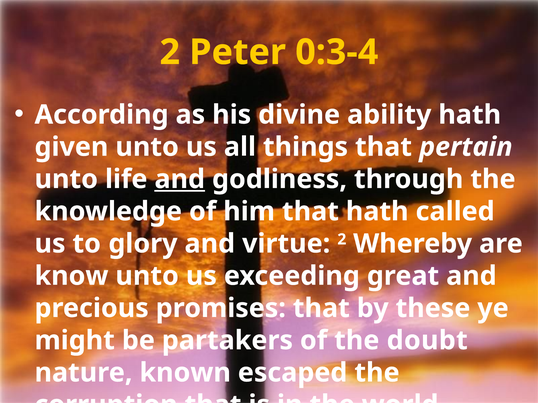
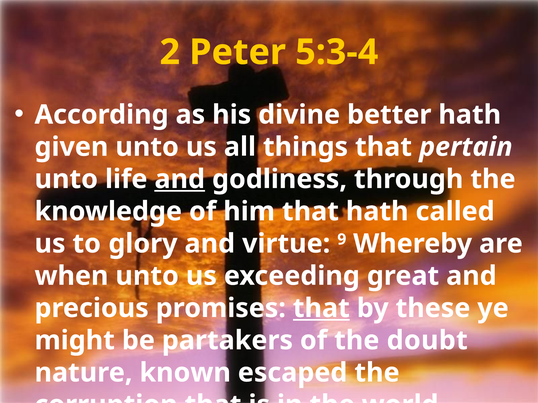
0:3-4: 0:3-4 -> 5:3-4 (337, 52)
ability: ability -> better (389, 115)
virtue 2: 2 -> 9 (342, 240)
know: know -> when (71, 276)
that underline: none -> present (321, 309)
